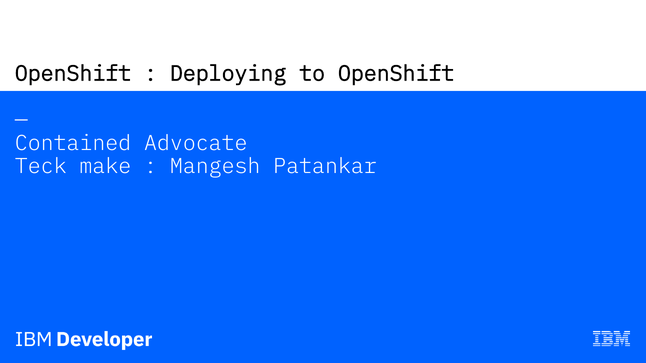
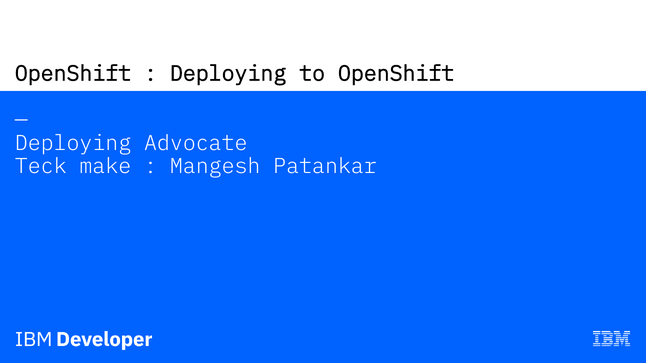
Contained: Contained -> Deploying (73, 143)
